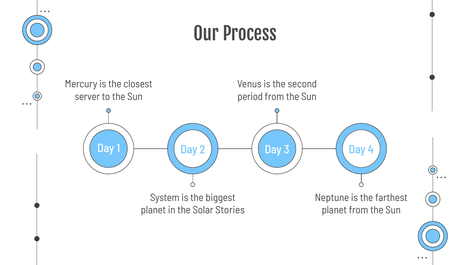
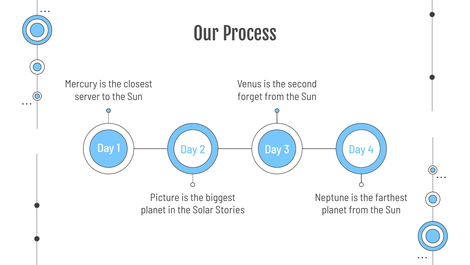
period: period -> forget (250, 96)
System: System -> Picture (165, 197)
